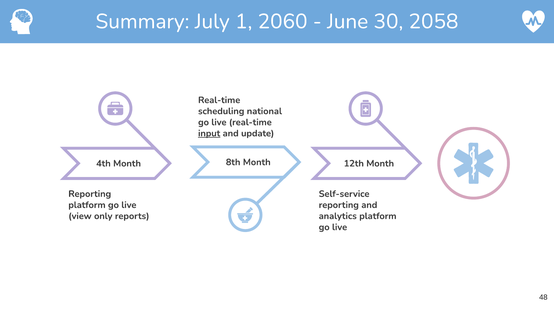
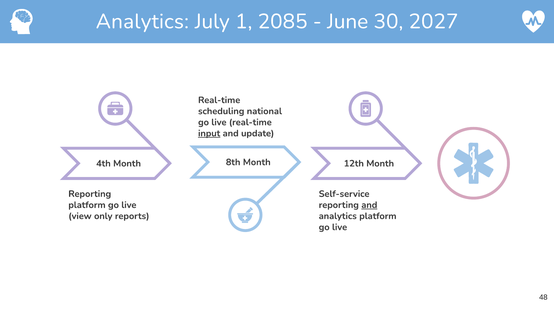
Summary: Summary -> Analytics (142, 21)
2060: 2060 -> 2085 (283, 21)
2058: 2058 -> 2027 (434, 21)
and underline: none -> present (369, 205)
